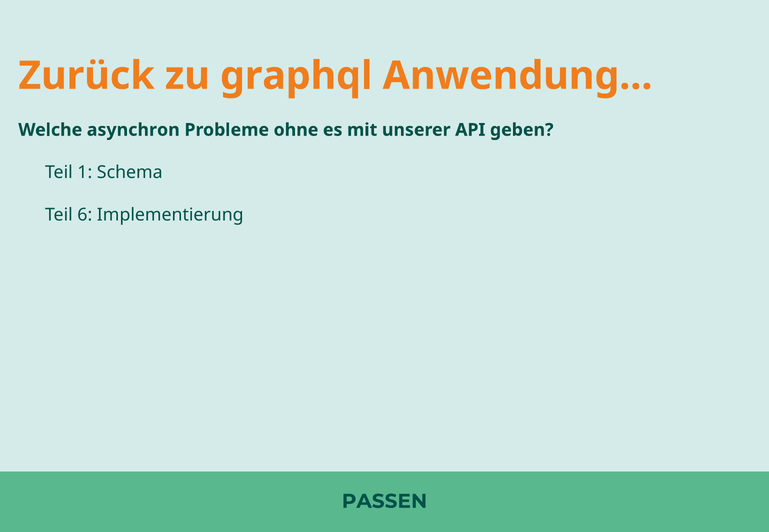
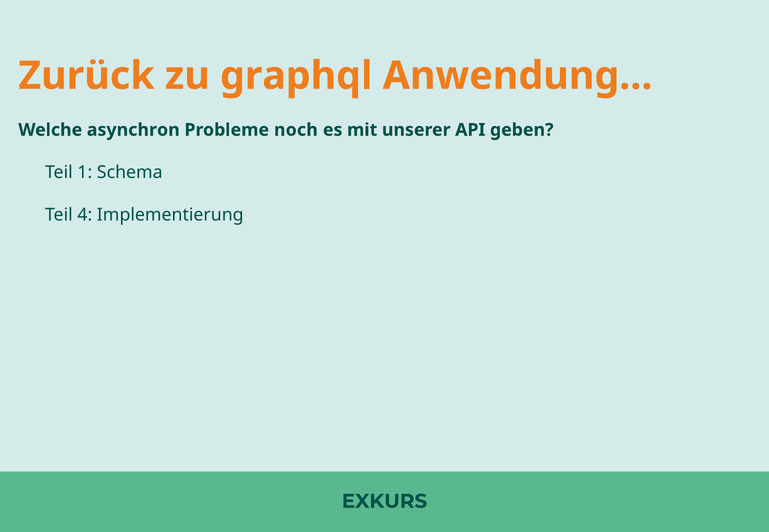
ohne: ohne -> noch (296, 130)
6: 6 -> 4 (85, 215)
PASSEN: PASSEN -> EXKURS (384, 502)
